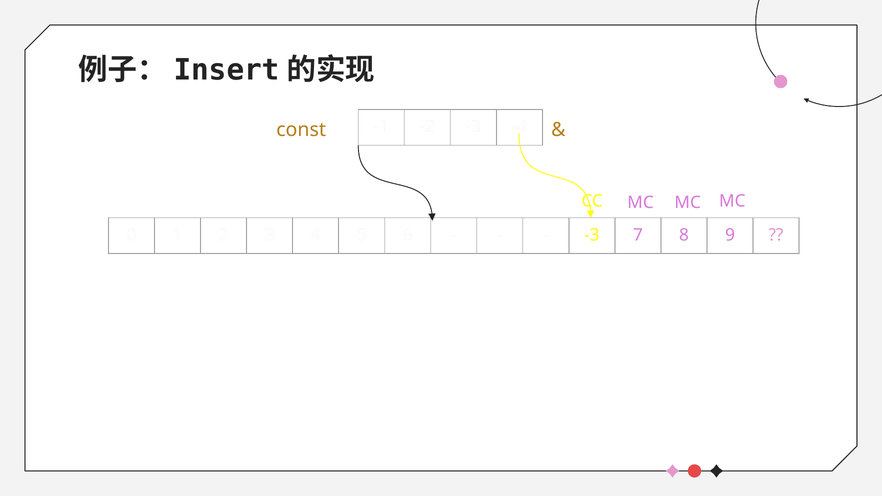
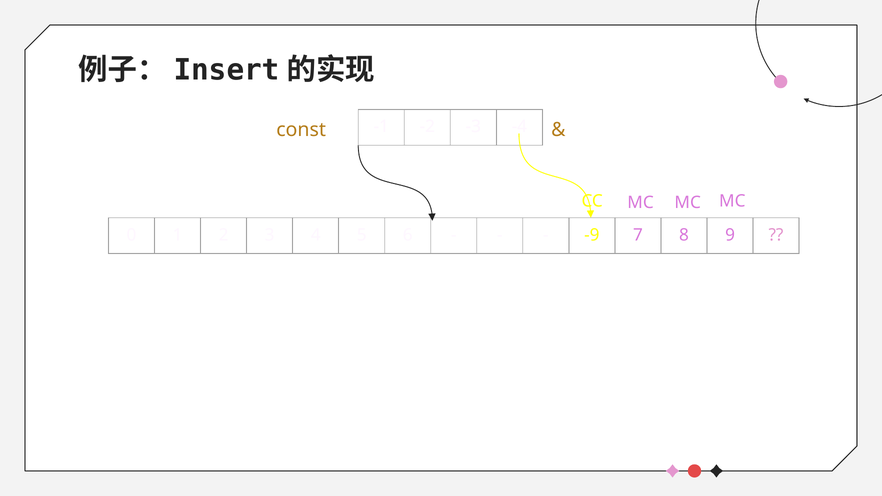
-3: -3 -> -9 (592, 235)
